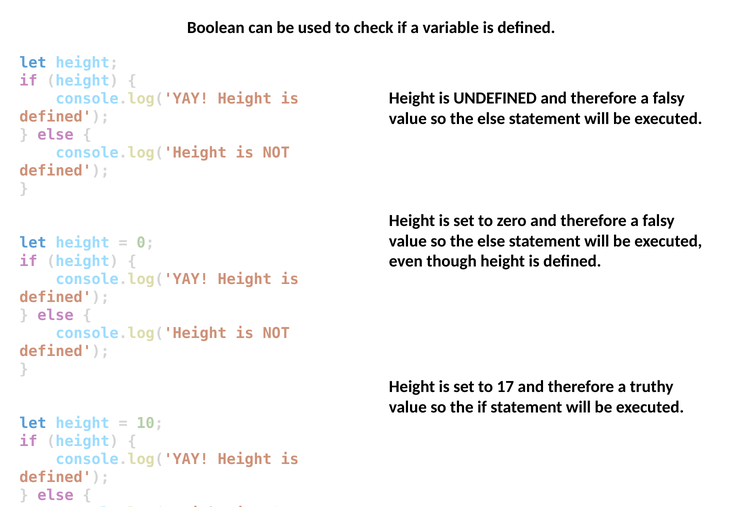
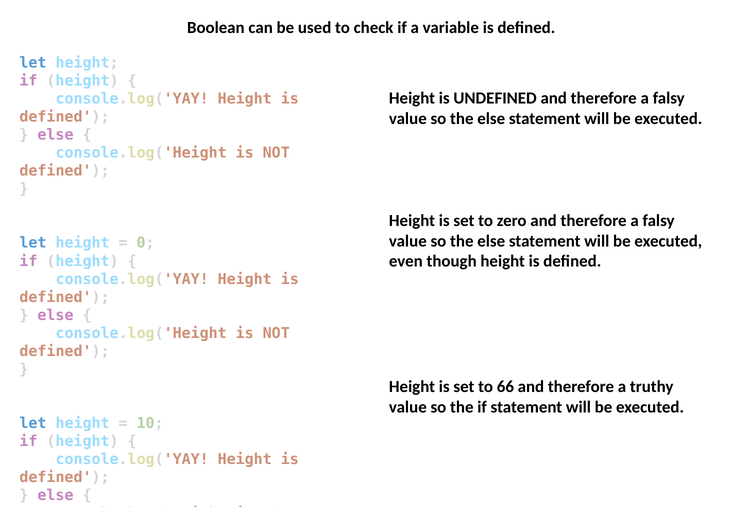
17: 17 -> 66 (505, 387)
